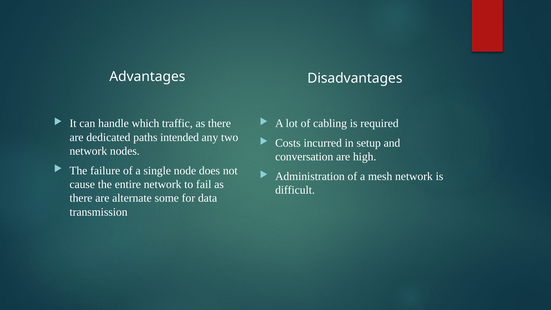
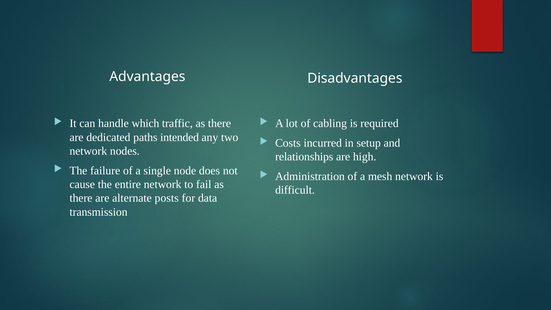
conversation: conversation -> relationships (304, 157)
some: some -> posts (167, 198)
